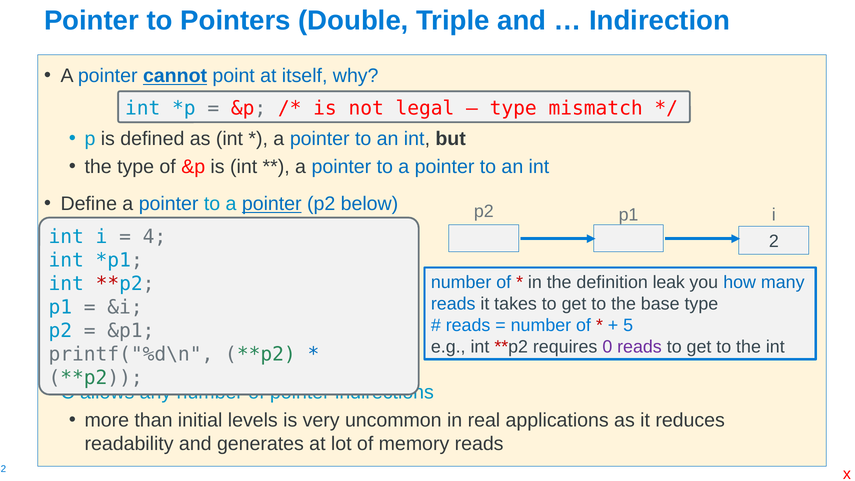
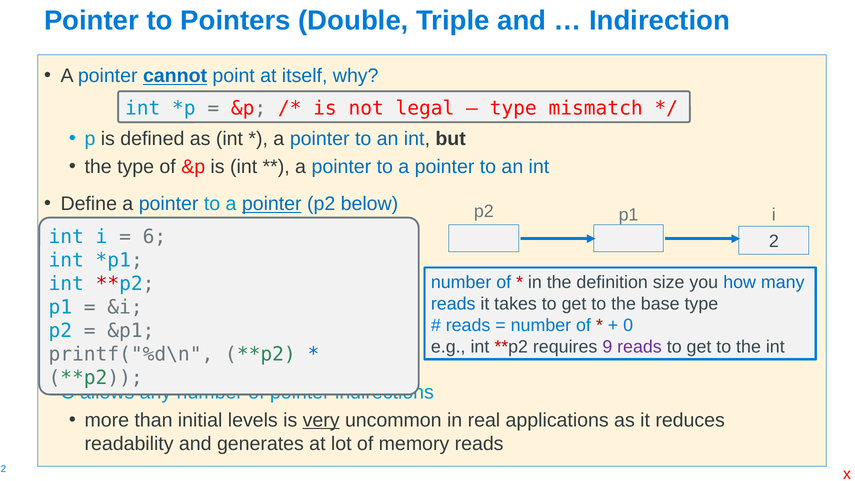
4: 4 -> 6 (155, 237)
leak: leak -> size (669, 283)
5: 5 -> 0 (628, 325)
0: 0 -> 9 (607, 347)
very underline: none -> present (321, 420)
